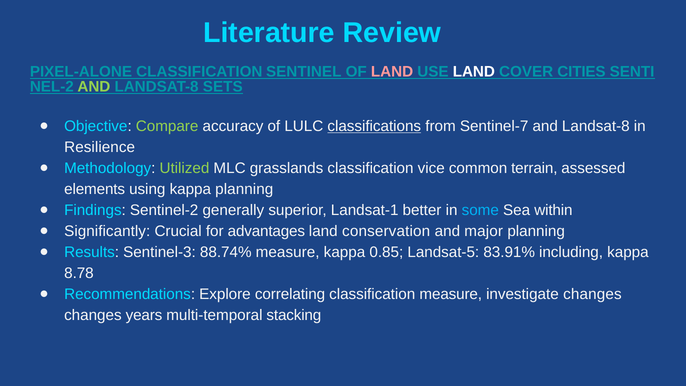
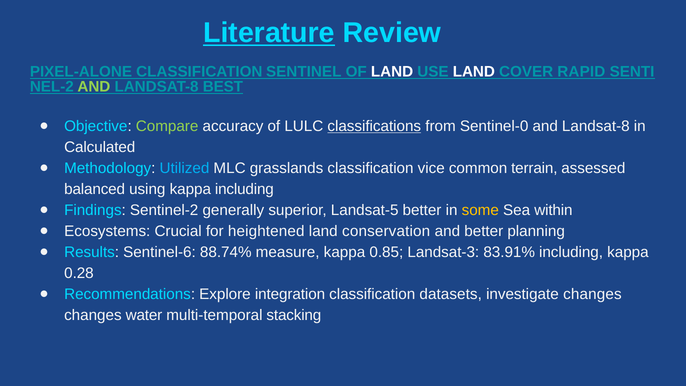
Literature underline: none -> present (269, 33)
LAND colour: pink -> white (392, 72)
CITIES: CITIES -> RAPID (581, 72)
SETS: SETS -> BEST (223, 87)
Sentinel-7: Sentinel-7 -> Sentinel-0 (494, 126)
Resilience: Resilience -> Calculated (100, 147)
Utilized colour: light green -> light blue (184, 168)
elements: elements -> balanced (95, 189)
kappa planning: planning -> including (244, 189)
Landsat-1: Landsat-1 -> Landsat-5 (365, 210)
some colour: light blue -> yellow (480, 210)
Significantly: Significantly -> Ecosystems (107, 231)
advantages: advantages -> heightened (266, 231)
and major: major -> better (484, 231)
Sentinel-3: Sentinel-3 -> Sentinel-6 (159, 252)
Landsat-5: Landsat-5 -> Landsat-3 (443, 252)
8.78: 8.78 -> 0.28 (79, 273)
correlating: correlating -> integration (290, 294)
classification measure: measure -> datasets (451, 294)
years: years -> water (144, 315)
